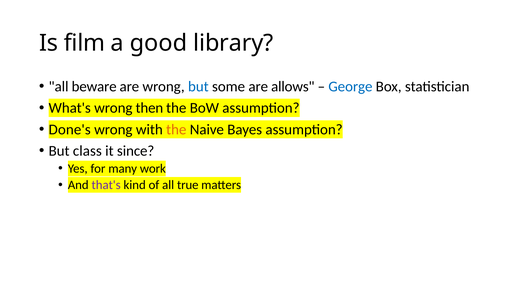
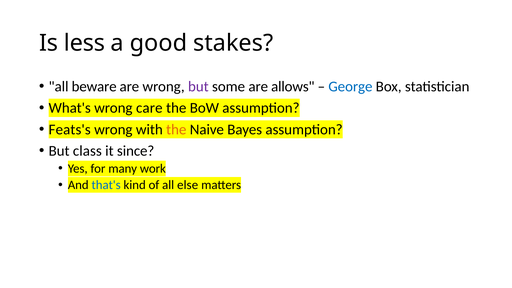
film: film -> less (85, 43)
library: library -> stakes (233, 43)
but colour: blue -> purple (198, 87)
then: then -> care (149, 108)
Done's: Done's -> Feats's (70, 130)
that's colour: purple -> blue (106, 185)
true: true -> else (188, 185)
